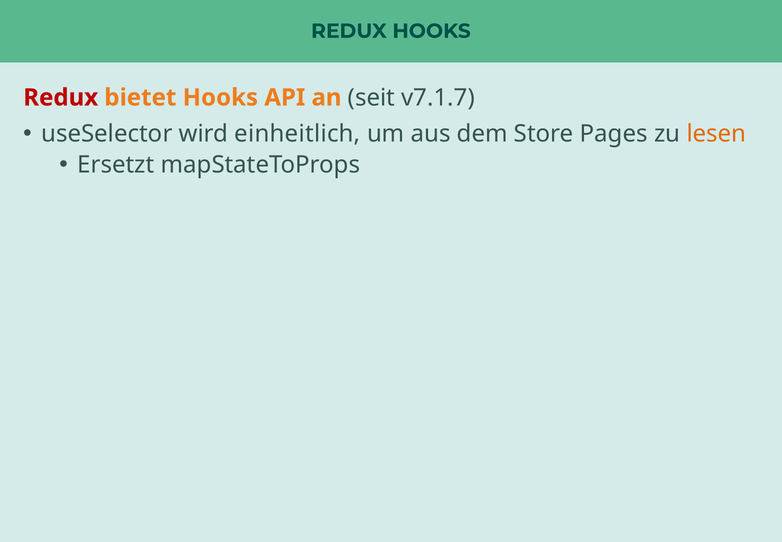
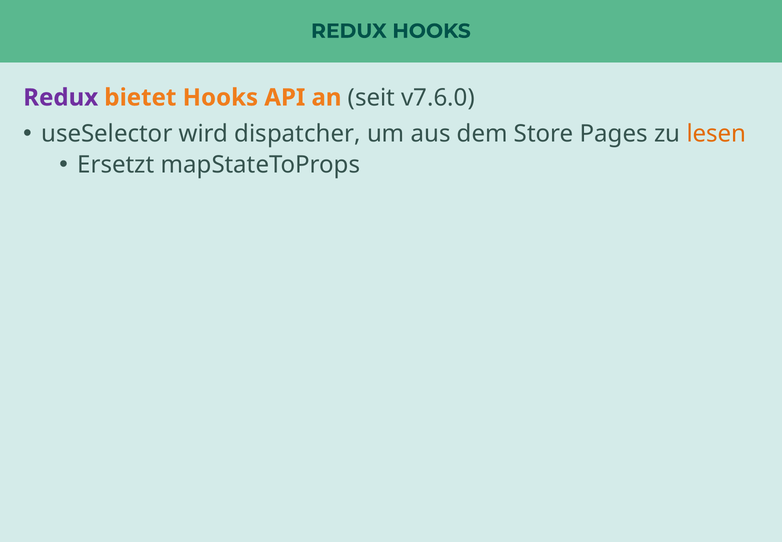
Redux colour: red -> purple (61, 97)
v7.1.7: v7.1.7 -> v7.6.0 (438, 97)
einheitlich: einheitlich -> dispatcher (298, 133)
